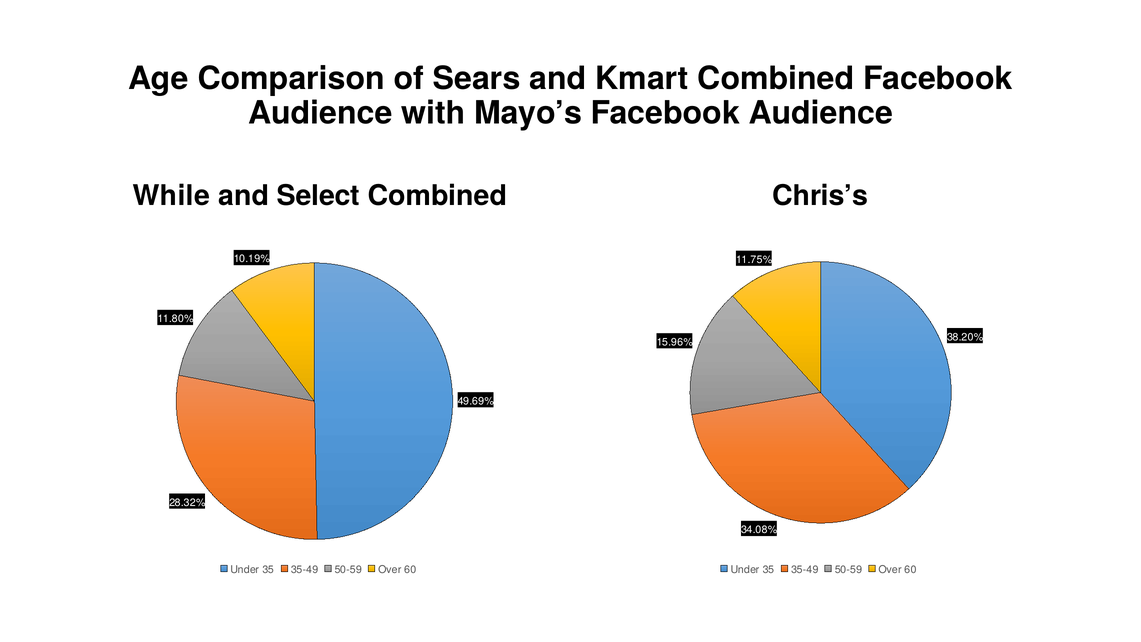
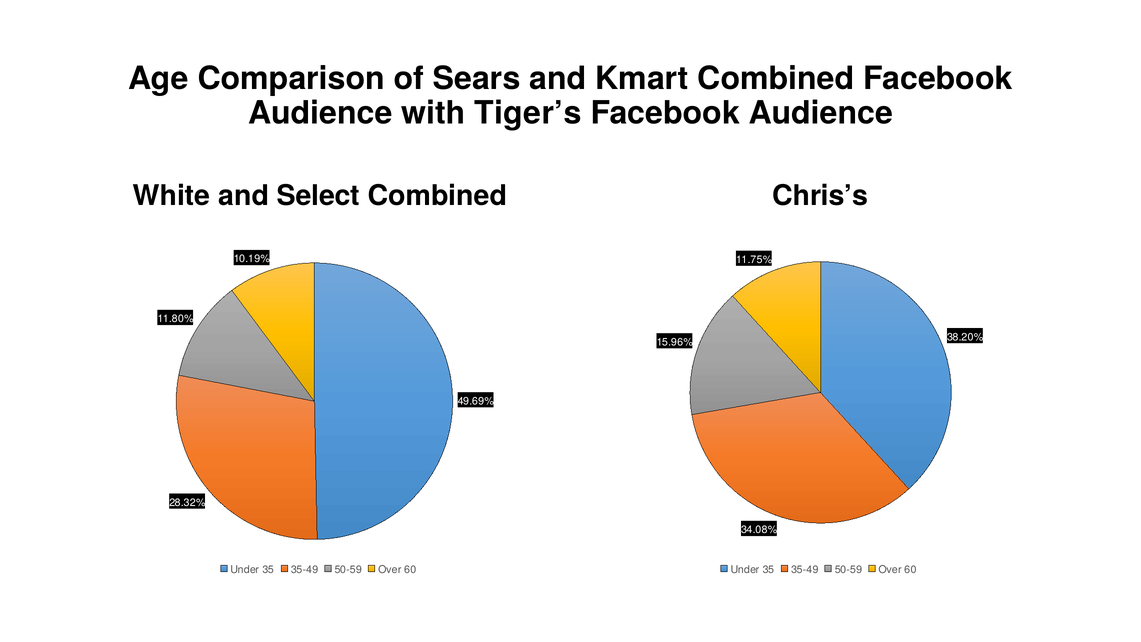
Mayo’s: Mayo’s -> Tiger’s (528, 113)
While: While -> White (171, 196)
